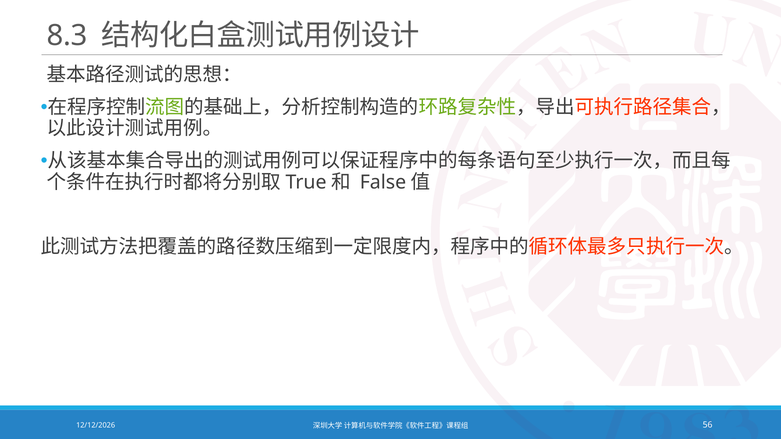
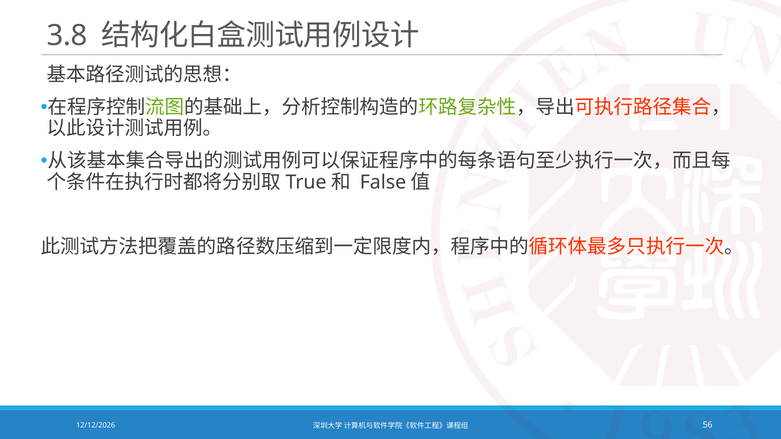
8.3: 8.3 -> 3.8 (67, 36)
